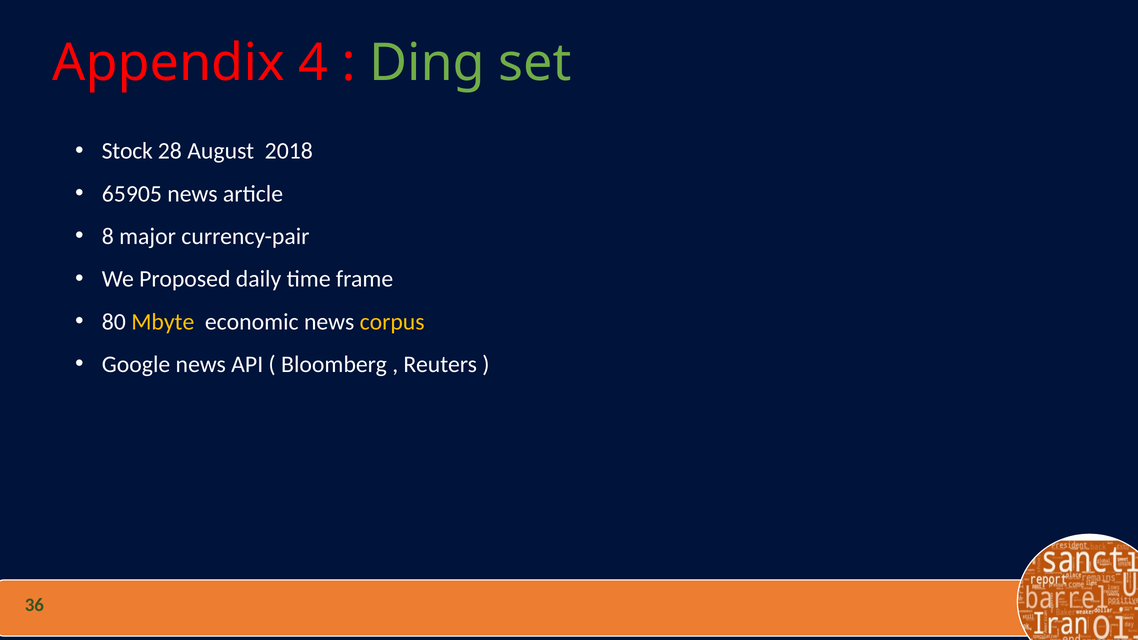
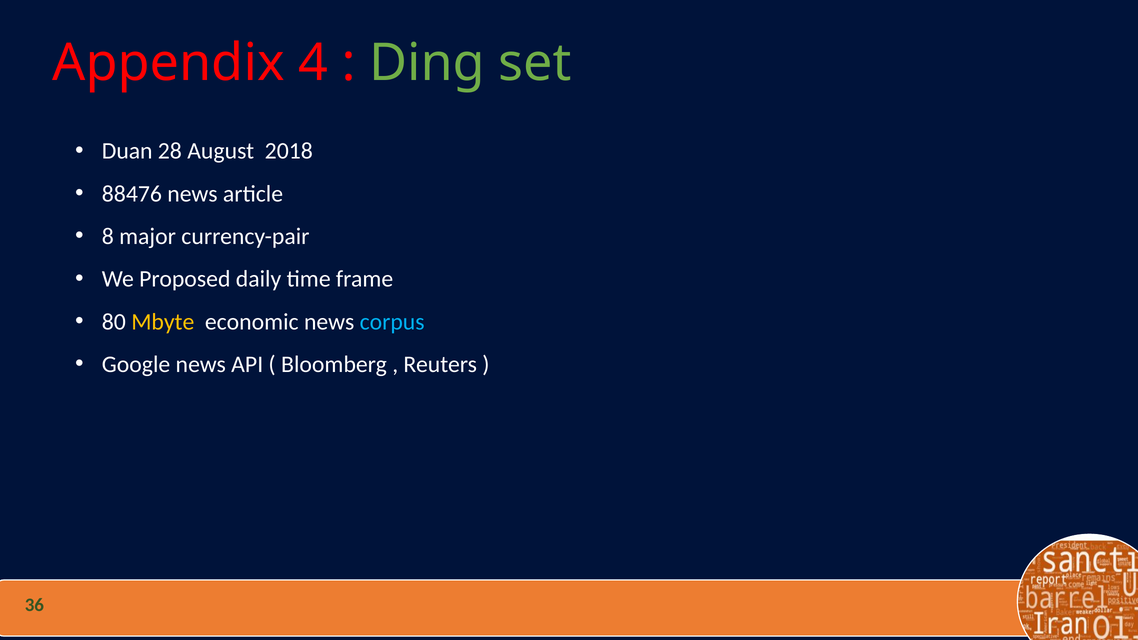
Stock: Stock -> Duan (127, 151)
65905: 65905 -> 88476 (132, 194)
corpus colour: yellow -> light blue (392, 322)
